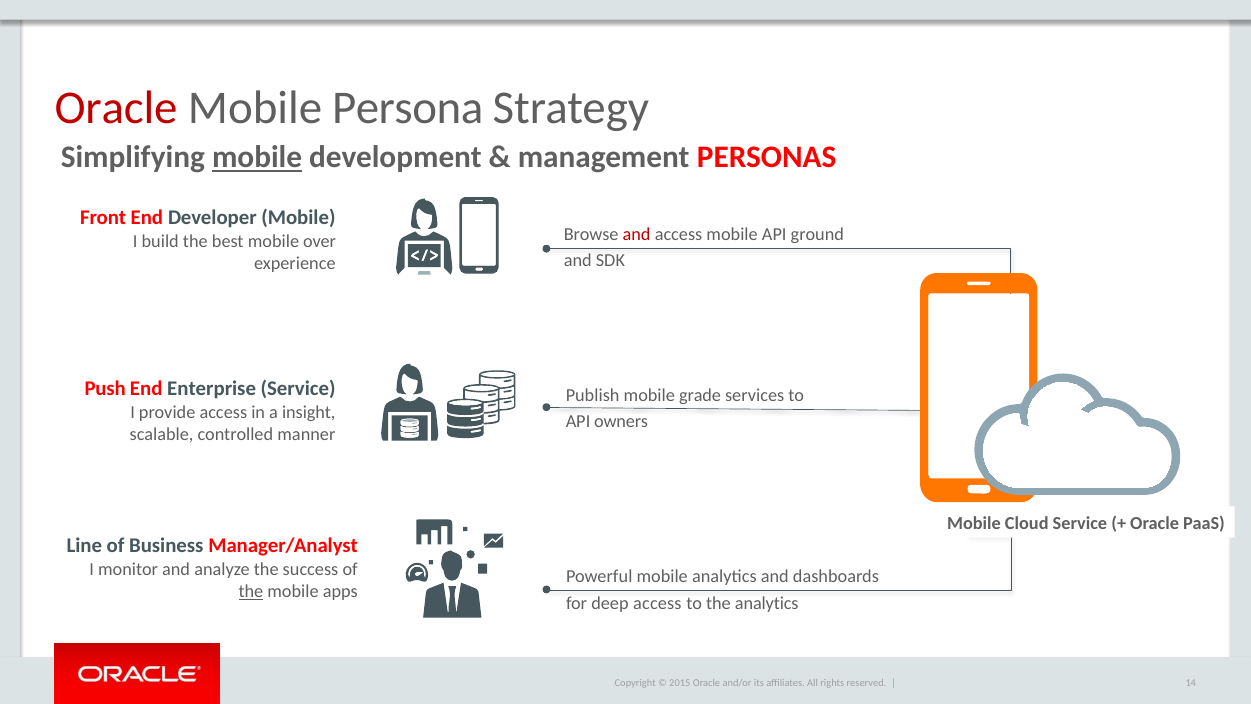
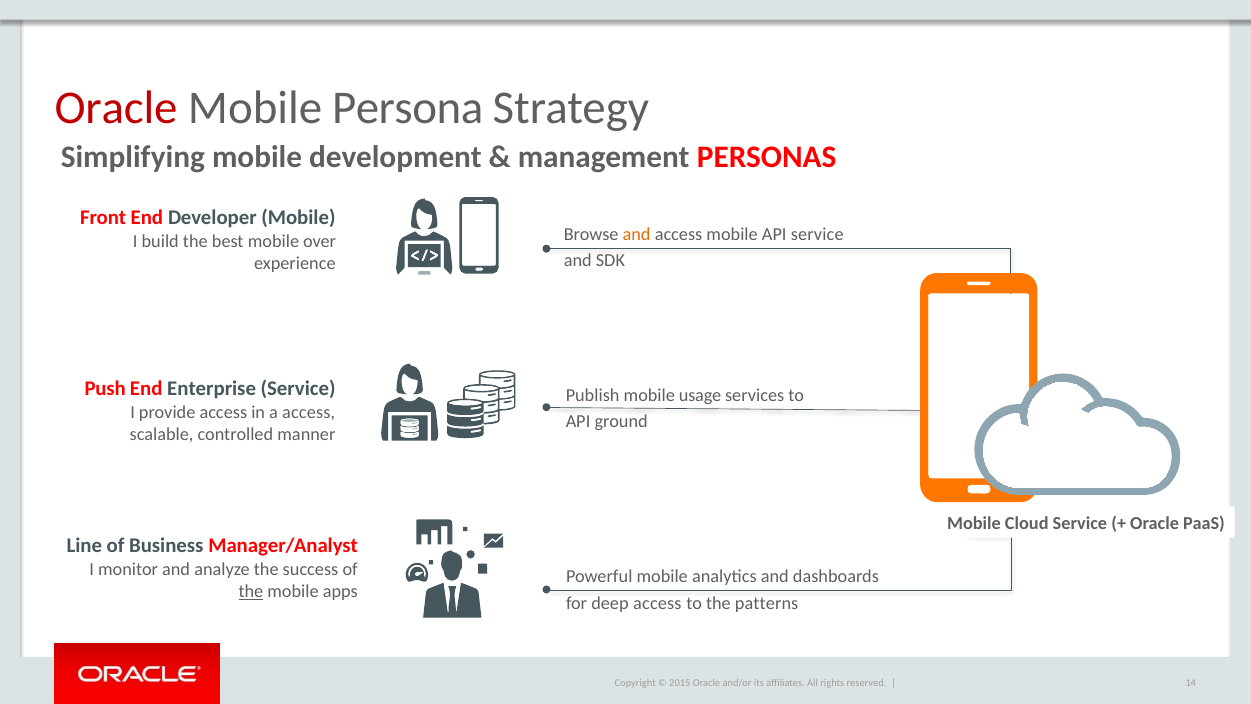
mobile underline: present -> none (257, 157)
and colour: red -> orange (637, 234)
API ground: ground -> service (817, 234)
grade: grade -> usage (700, 395)
a insight: insight -> access (309, 412)
owners: owners -> ground (621, 422)
the analytics: analytics -> patterns (767, 603)
